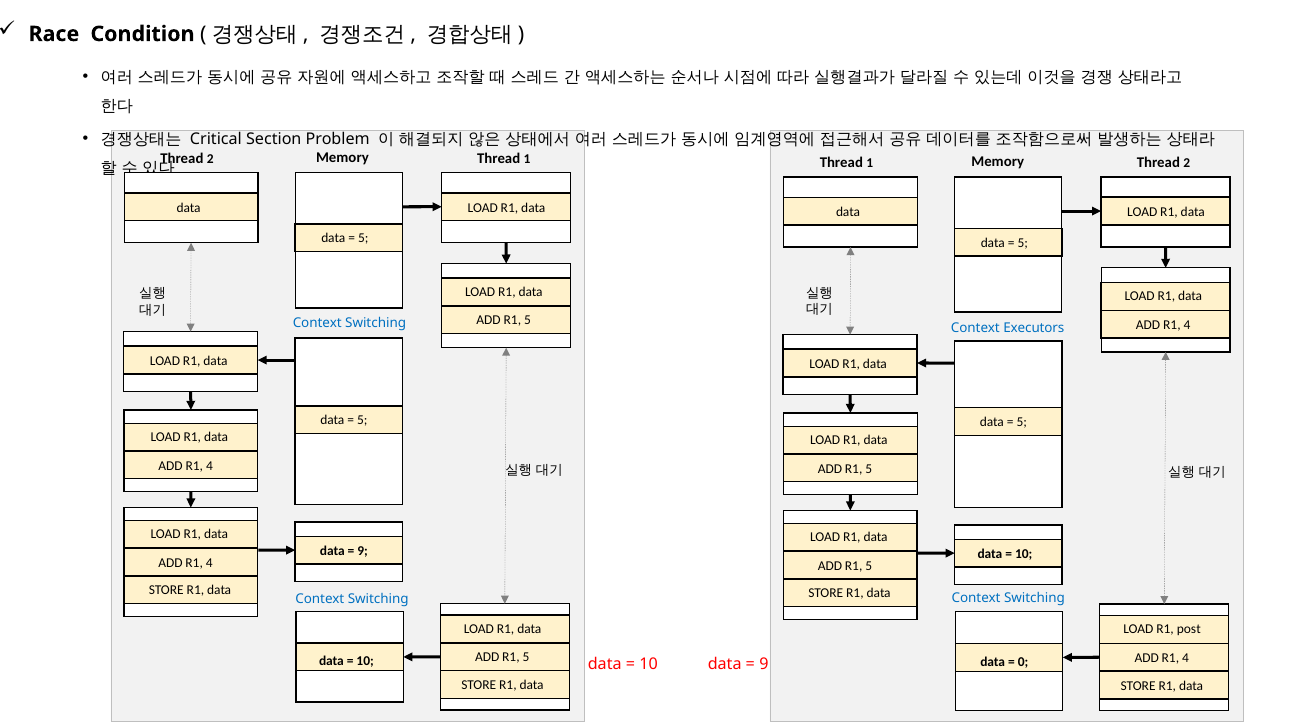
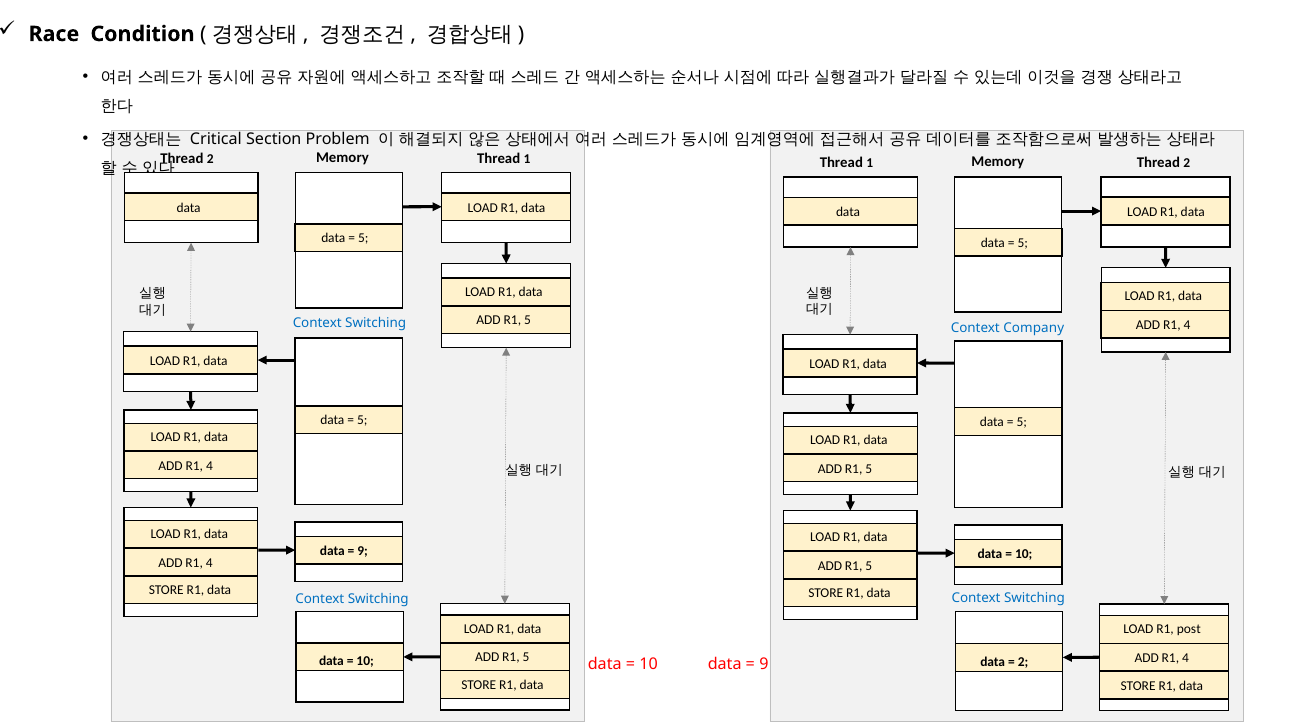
Executors: Executors -> Company (1034, 328)
0: 0 -> 2 (1023, 662)
